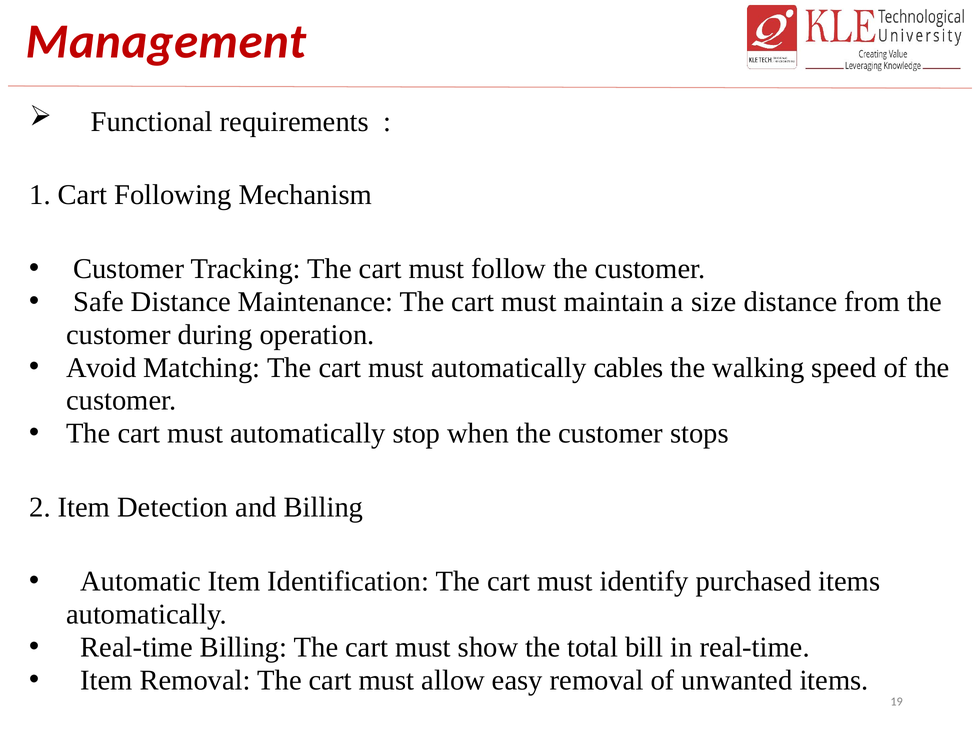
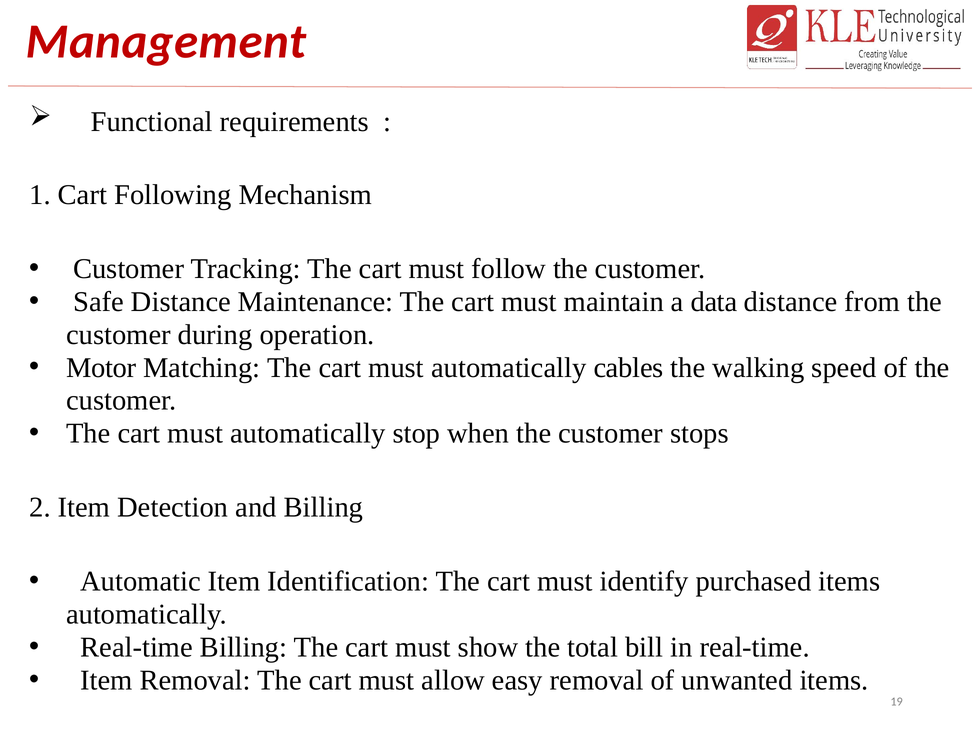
size: size -> data (714, 302)
Avoid: Avoid -> Motor (101, 368)
